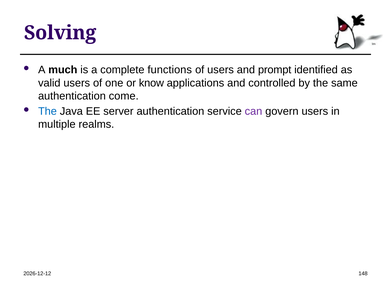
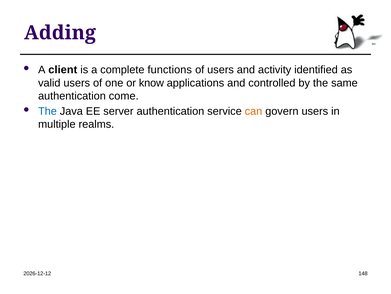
Solving: Solving -> Adding (60, 33)
much: much -> client (63, 70)
prompt: prompt -> activity (275, 70)
can colour: purple -> orange (254, 111)
